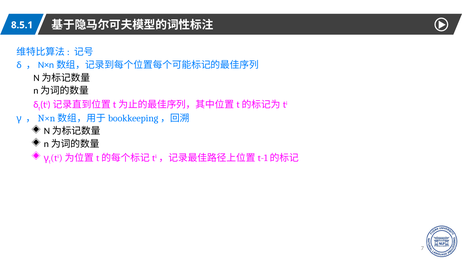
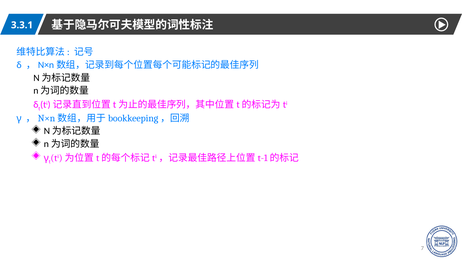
8.5.1: 8.5.1 -> 3.3.1 (22, 25)
